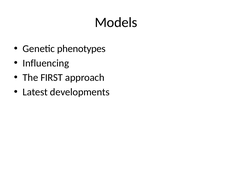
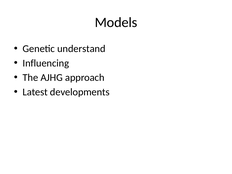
phenotypes: phenotypes -> understand (81, 49)
FIRST: FIRST -> AJHG (52, 78)
